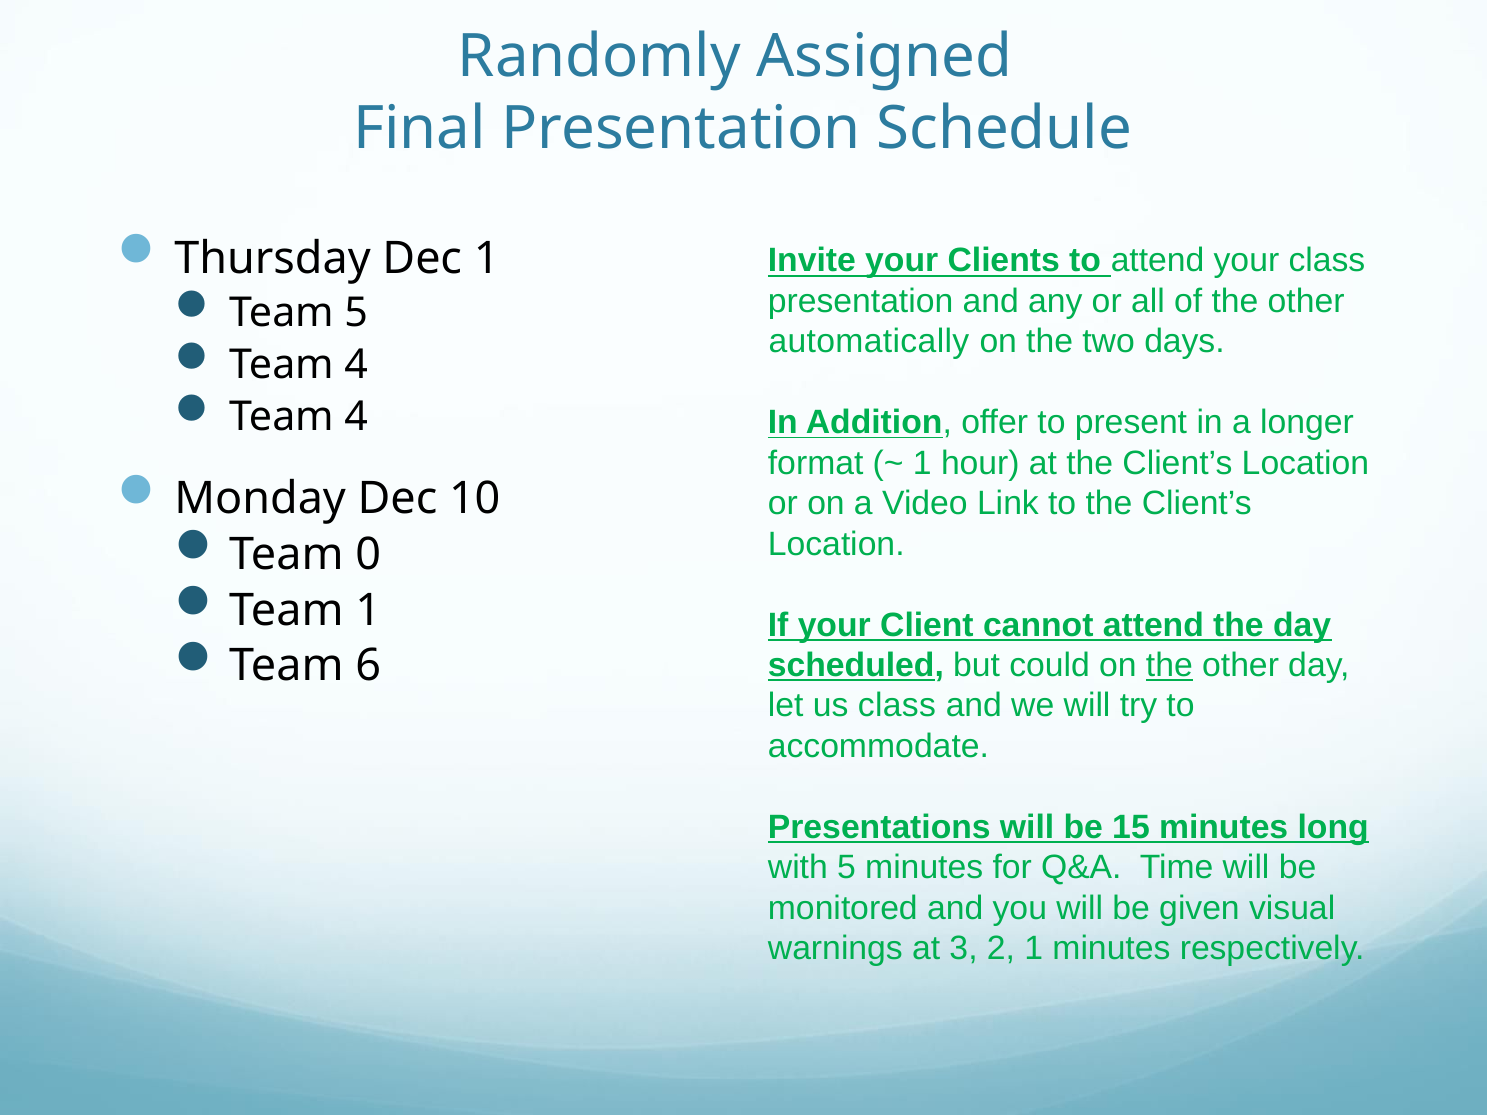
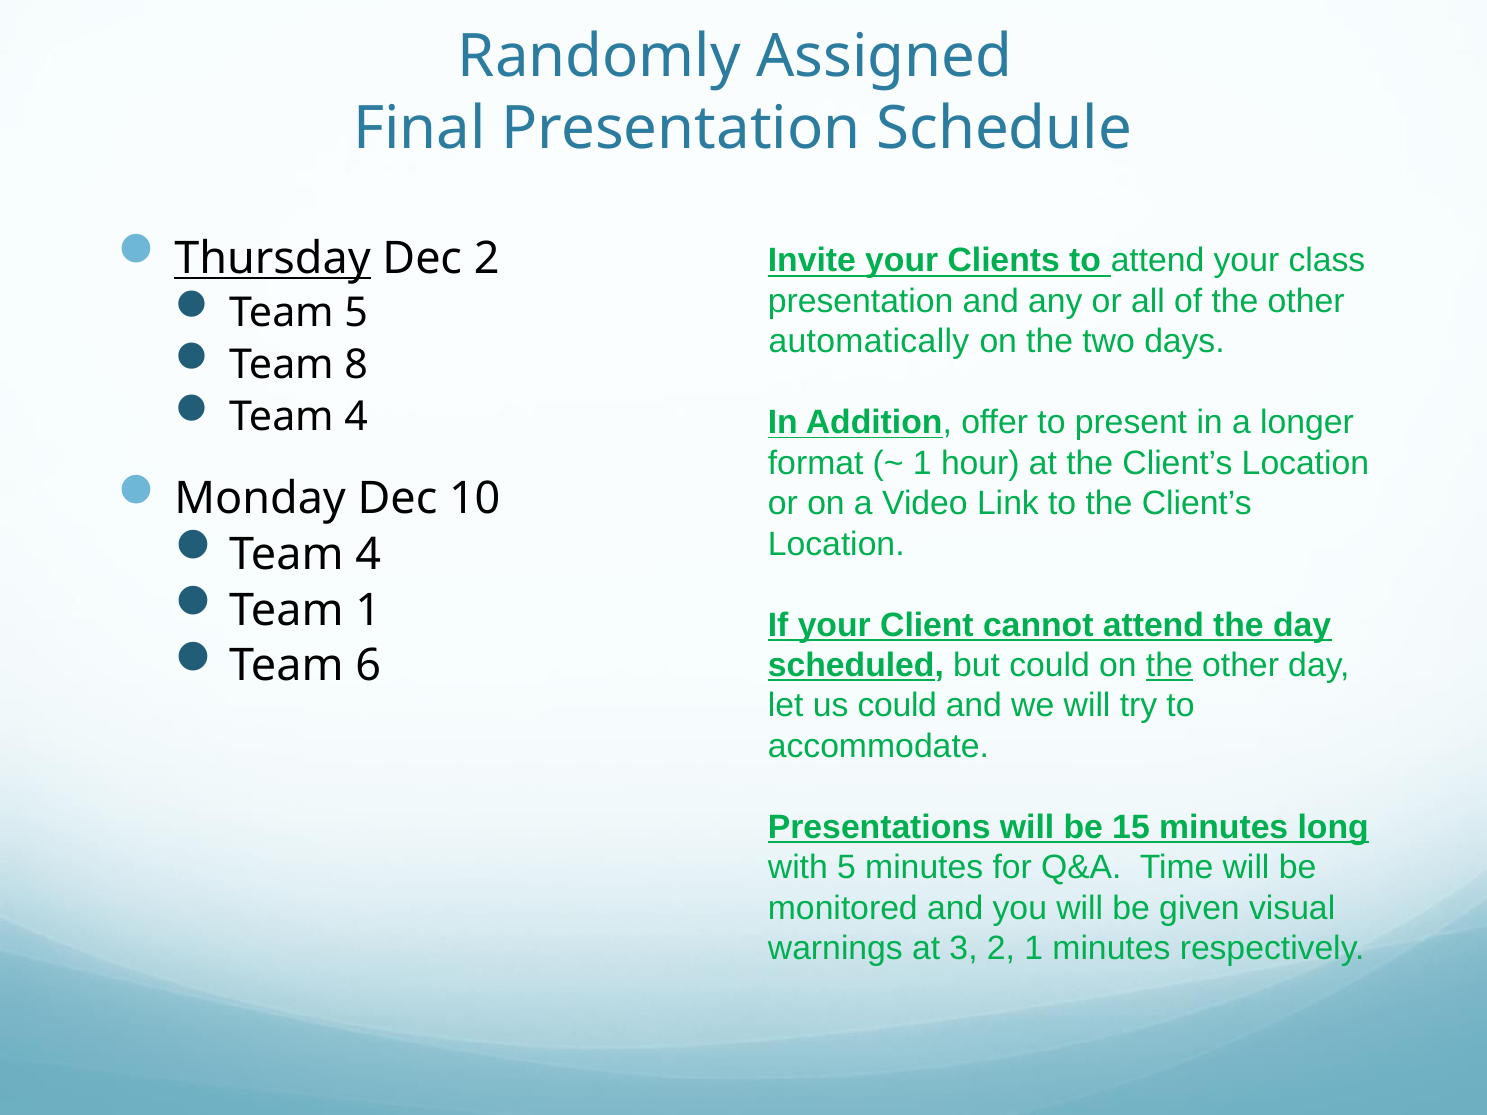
Thursday underline: none -> present (273, 259)
Dec 1: 1 -> 2 (487, 259)
4: 4 -> 8 (356, 365)
0: 0 -> 4 (368, 555)
us class: class -> could (897, 706)
